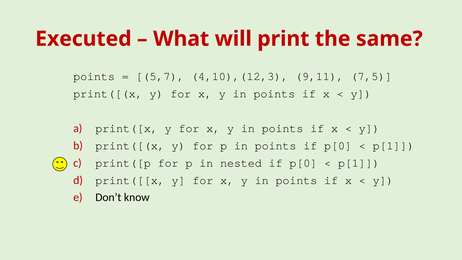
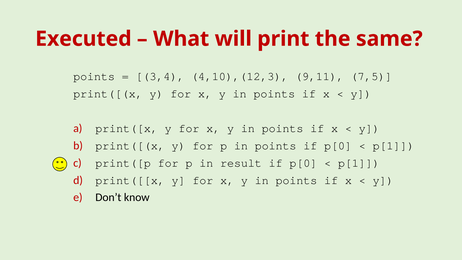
5,7: 5,7 -> 3,4 (160, 76)
nested: nested -> result (241, 163)
